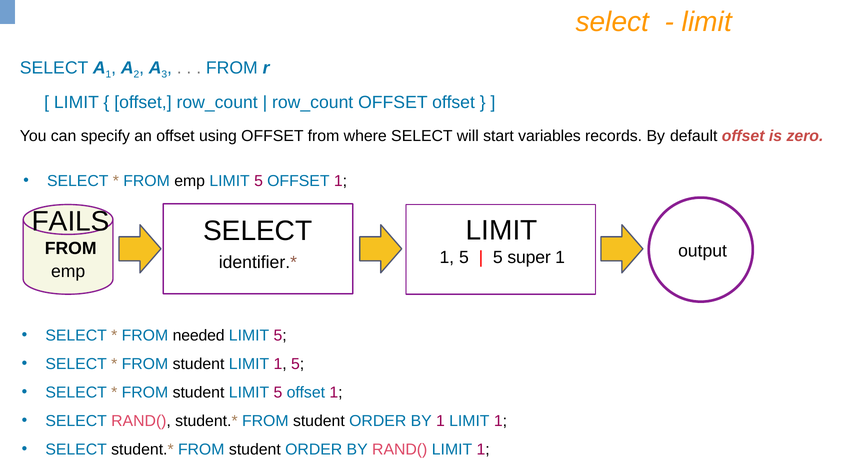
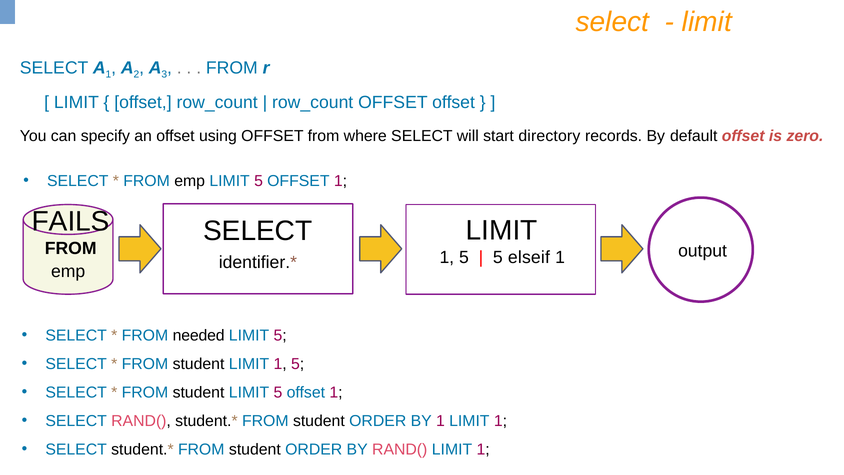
variables: variables -> directory (549, 136)
super: super -> elseif (529, 257)
